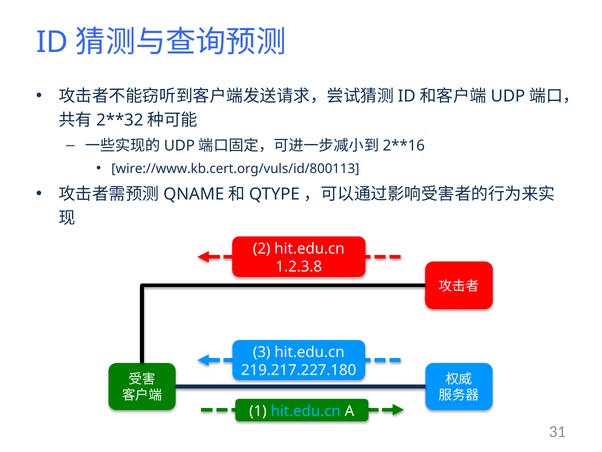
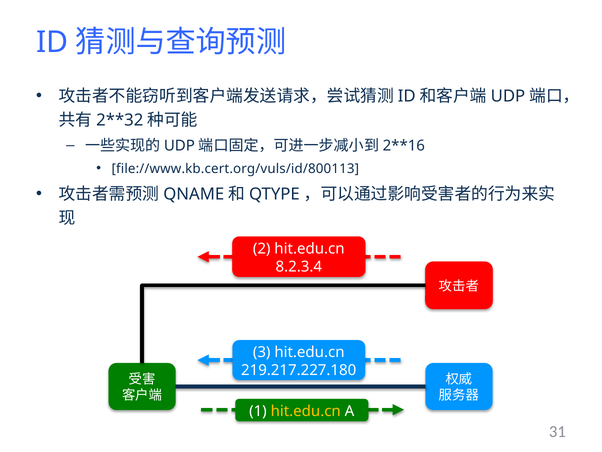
wire://www.kb.cert.org/vuls/id/800113: wire://www.kb.cert.org/vuls/id/800113 -> file://www.kb.cert.org/vuls/id/800113 (235, 168)
1.2.3.8: 1.2.3.8 -> 8.2.3.4 (299, 266)
hit.edu.cn colour: light blue -> yellow (306, 411)
